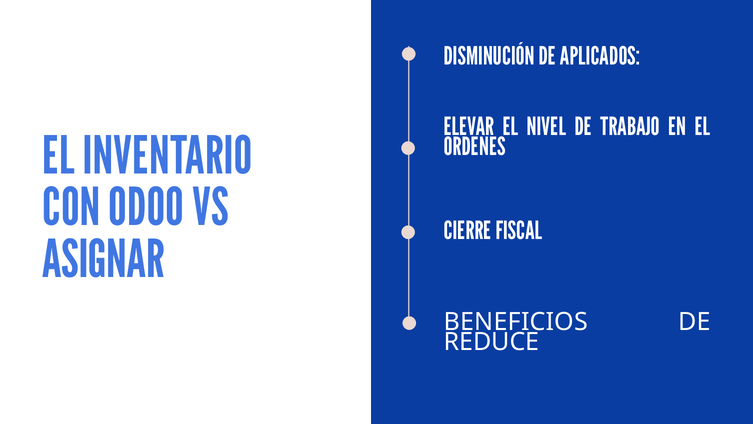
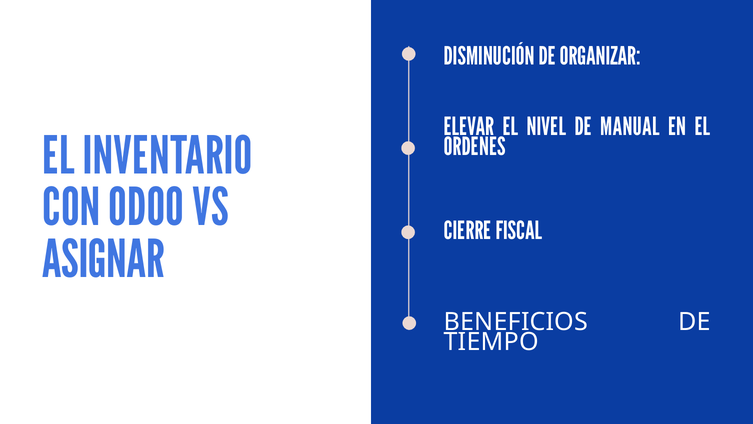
APLICADOS: APLICADOS -> ORGANIZAR (600, 56)
TRABAJO: TRABAJO -> MANUAL (630, 127)
REDUCE: REDUCE -> TIEMPO (491, 342)
